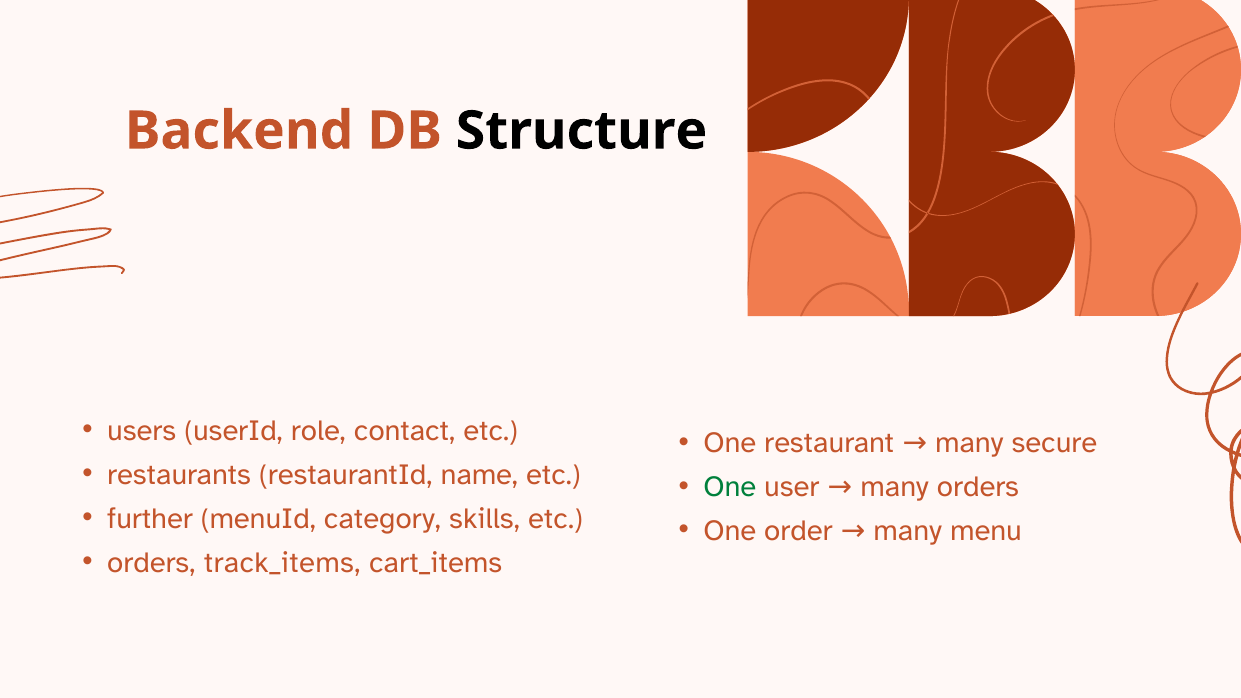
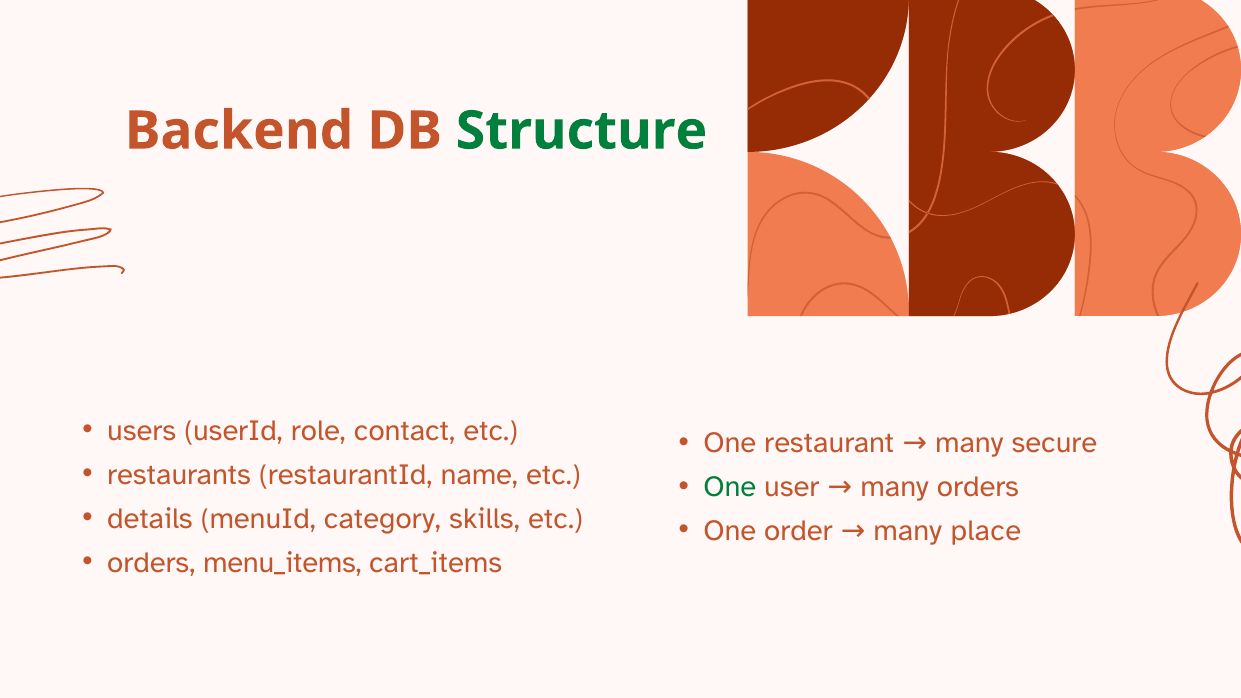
Structure colour: black -> green (582, 131)
further: further -> details (150, 519)
menu: menu -> place (986, 531)
track_items: track_items -> menu_items (282, 563)
